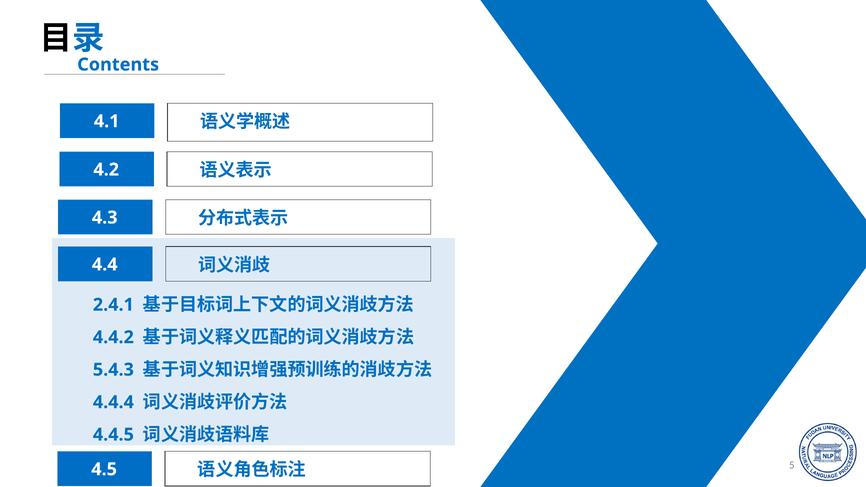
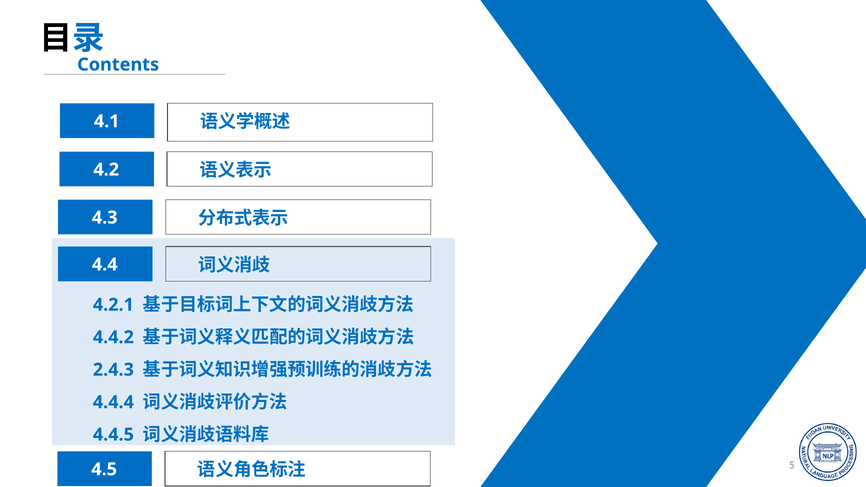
2.4.1: 2.4.1 -> 4.2.1 (113, 305)
5.4.3: 5.4.3 -> 2.4.3 (113, 370)
